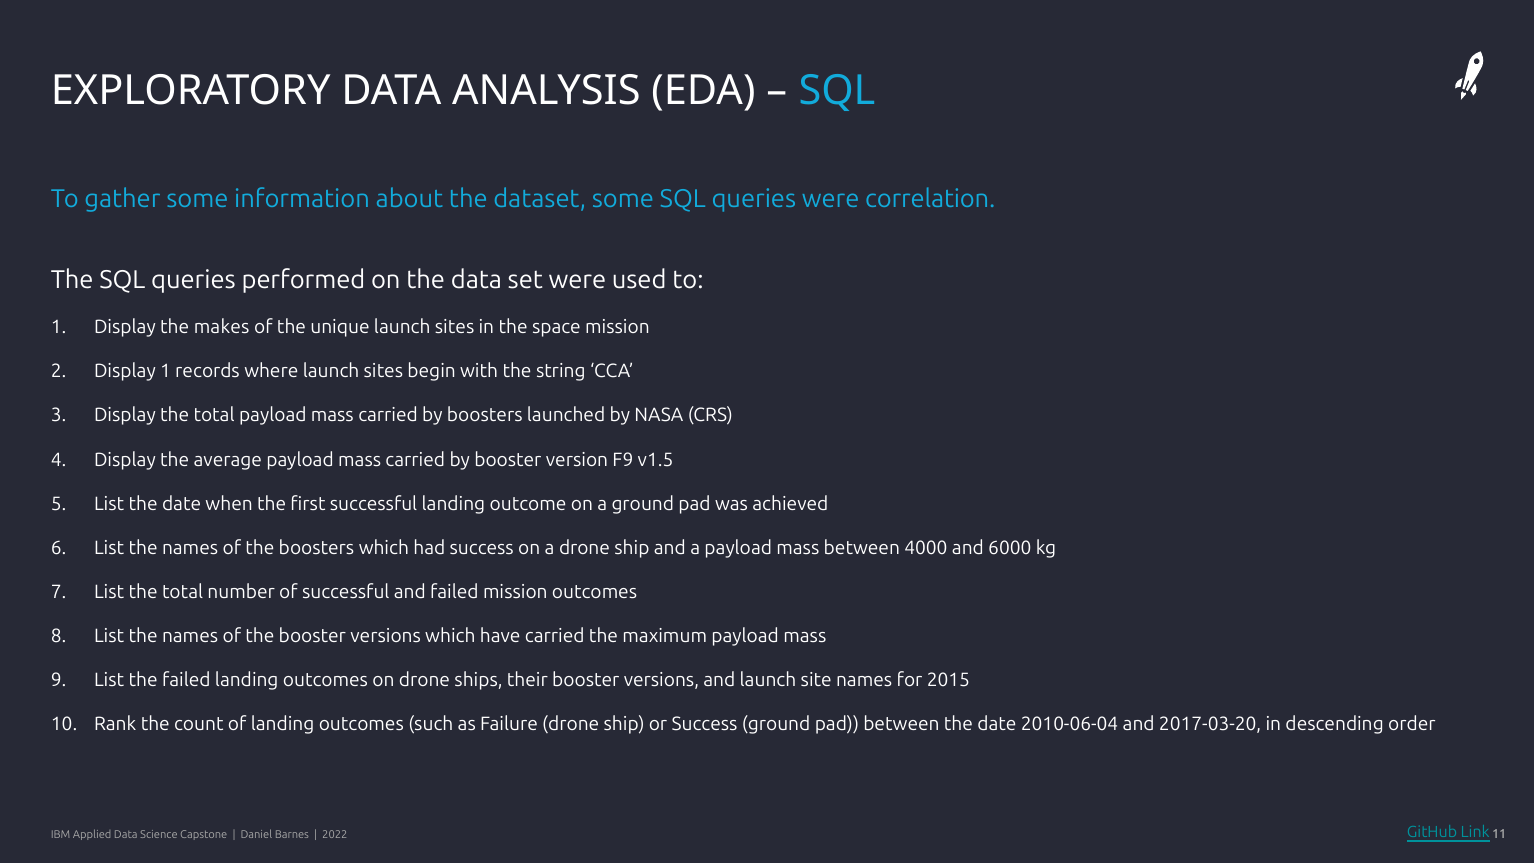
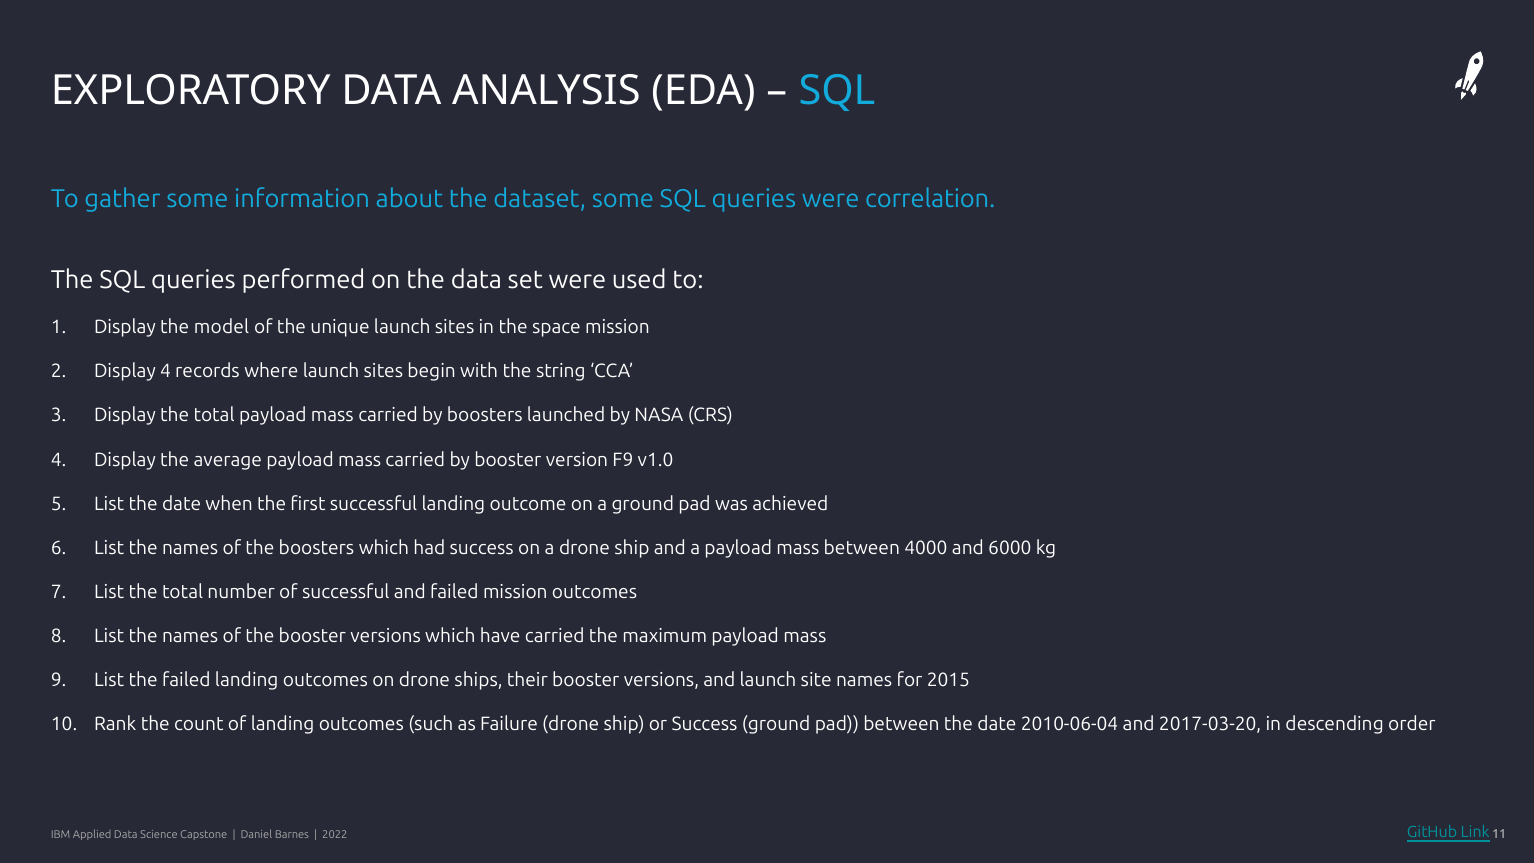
makes: makes -> model (222, 327)
Display 1: 1 -> 4 (166, 371)
v1.5: v1.5 -> v1.0 (656, 460)
